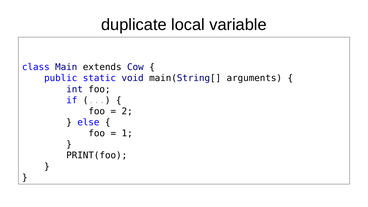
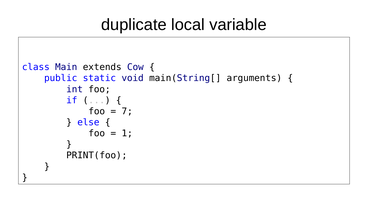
2: 2 -> 7 (127, 111)
